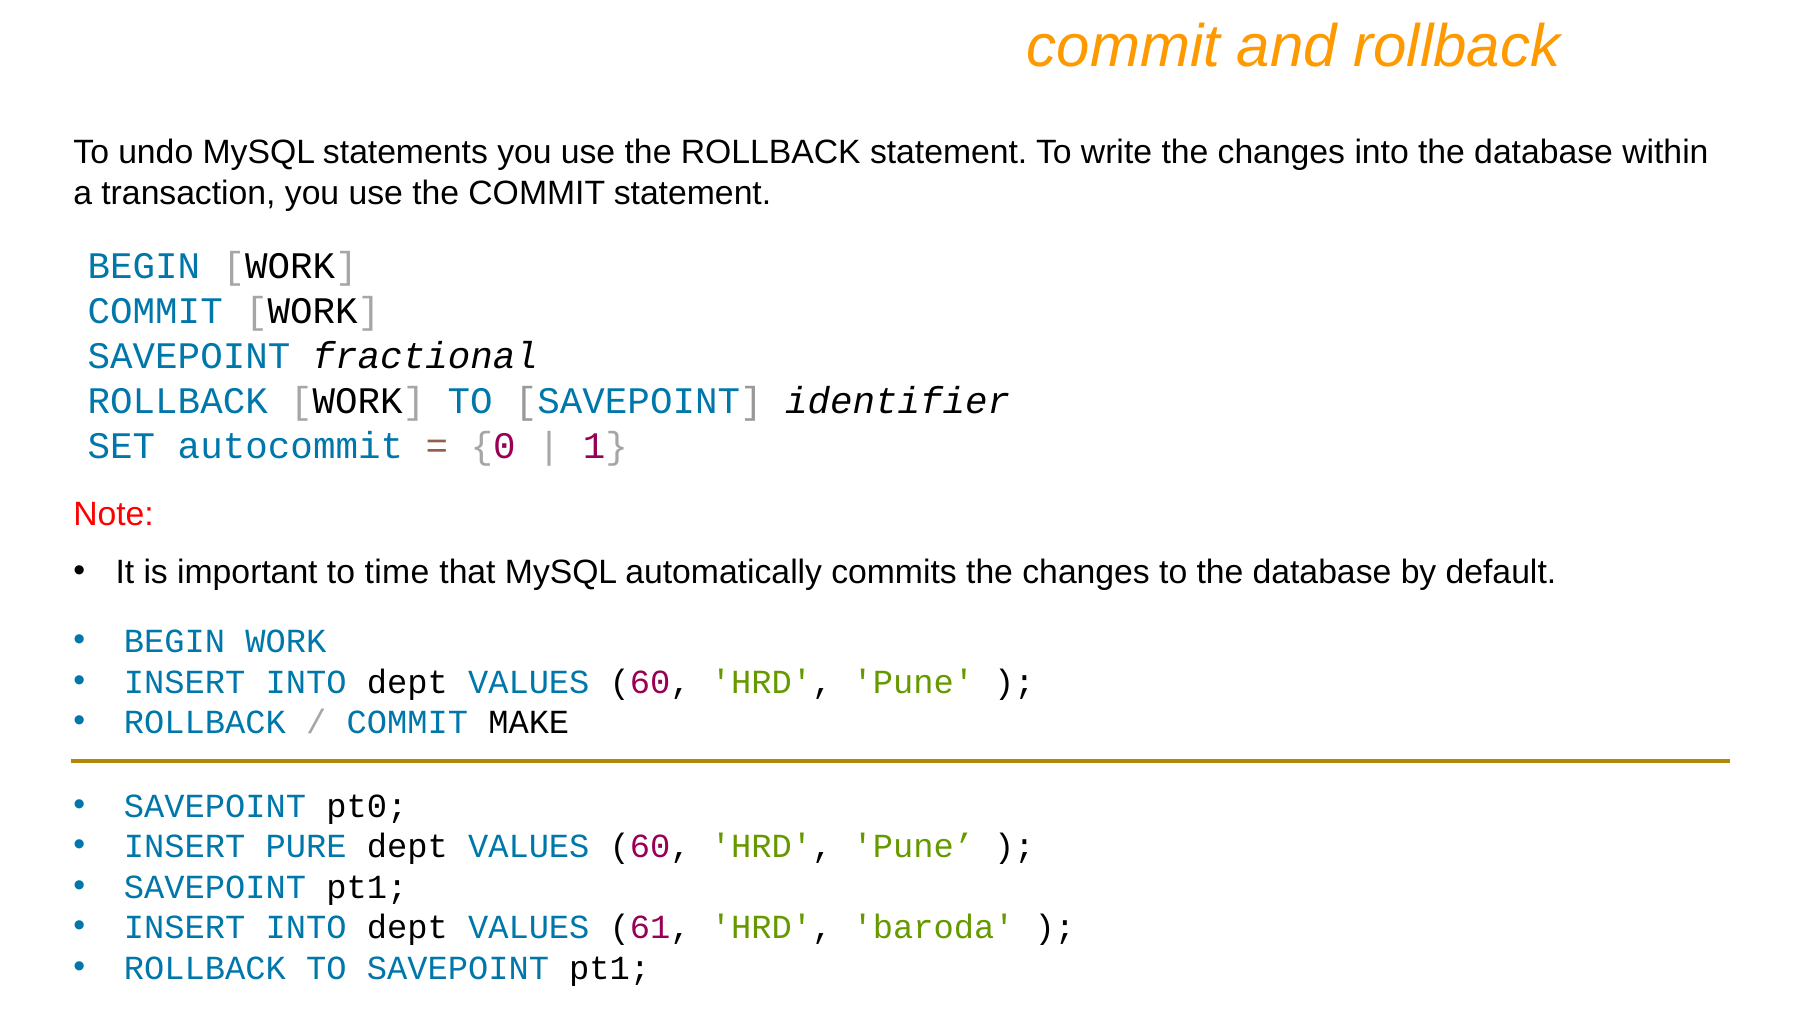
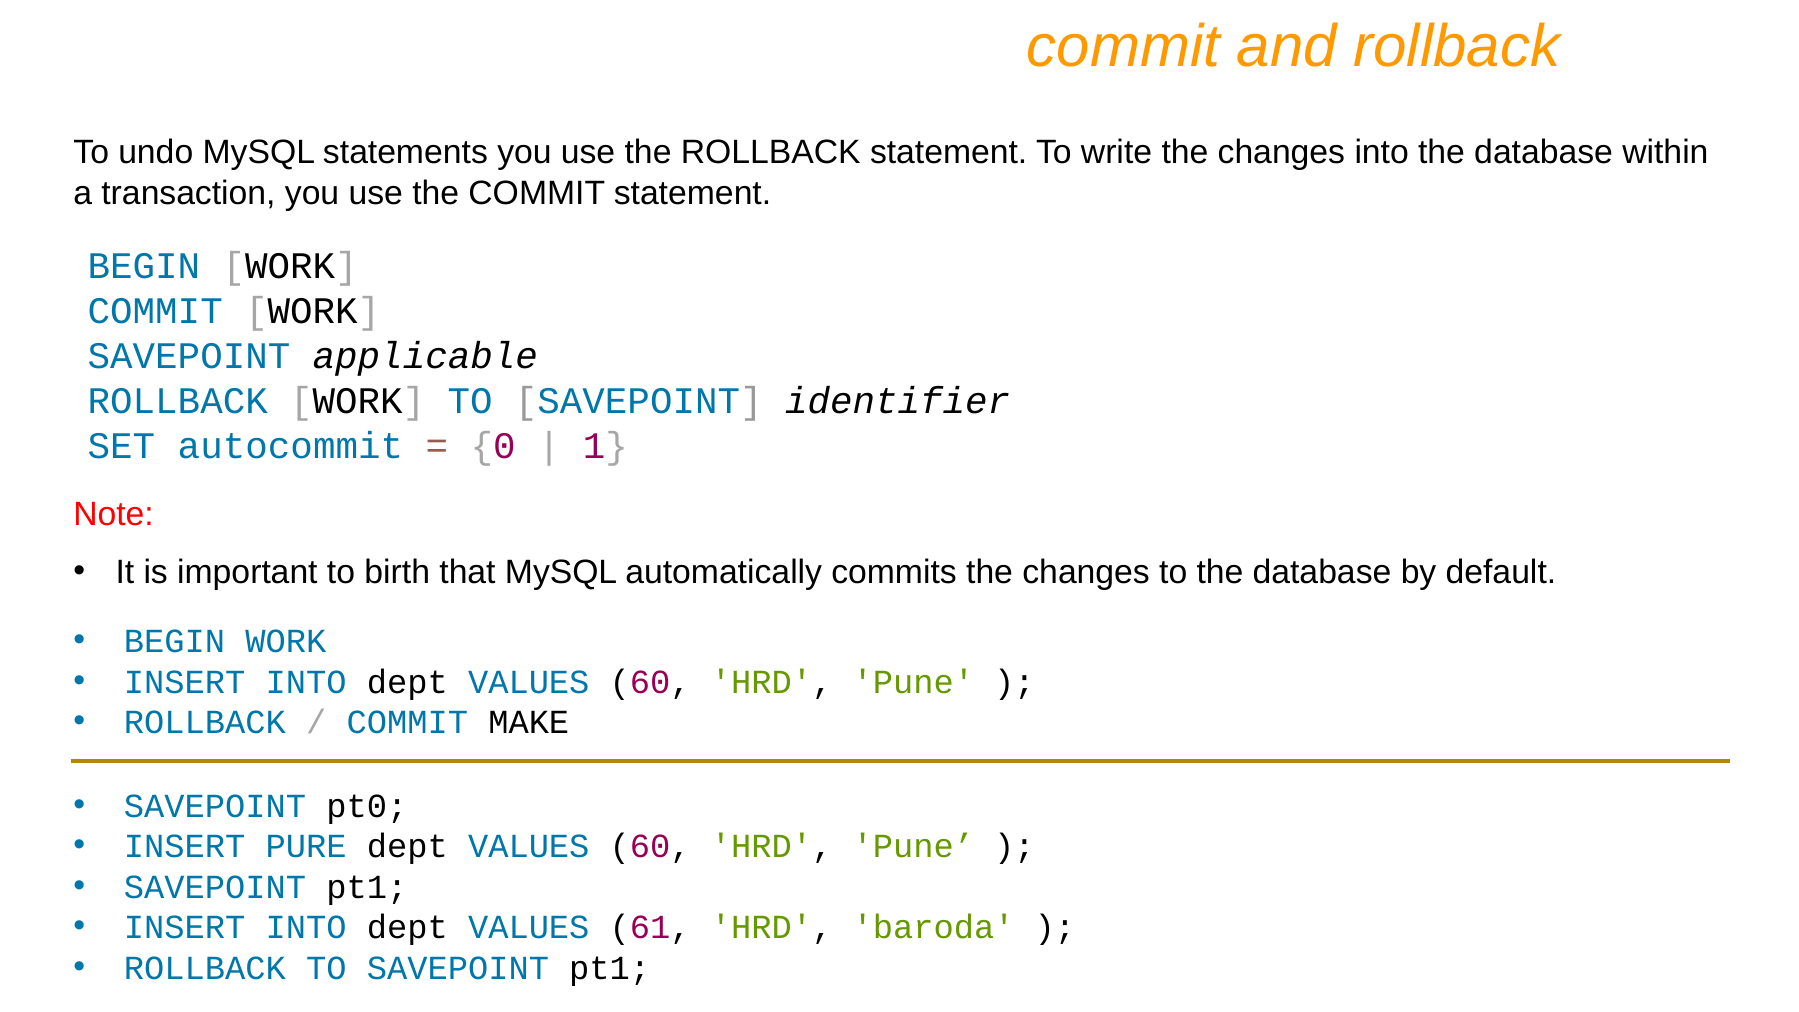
fractional: fractional -> applicable (425, 356)
time: time -> birth (397, 572)
